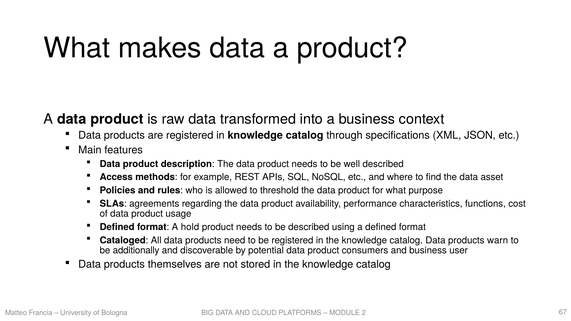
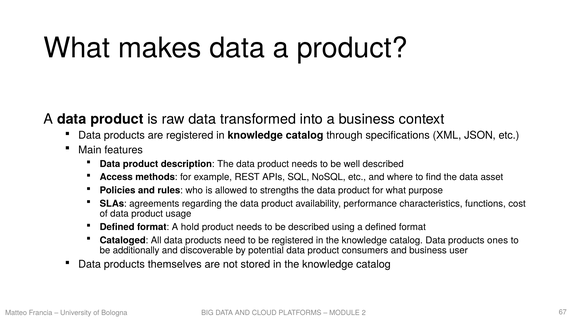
threshold: threshold -> strengths (279, 190)
warn: warn -> ones (498, 240)
